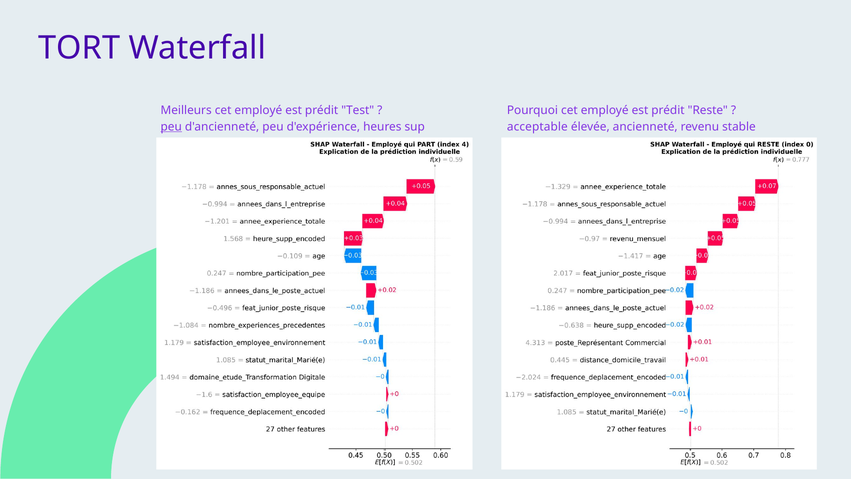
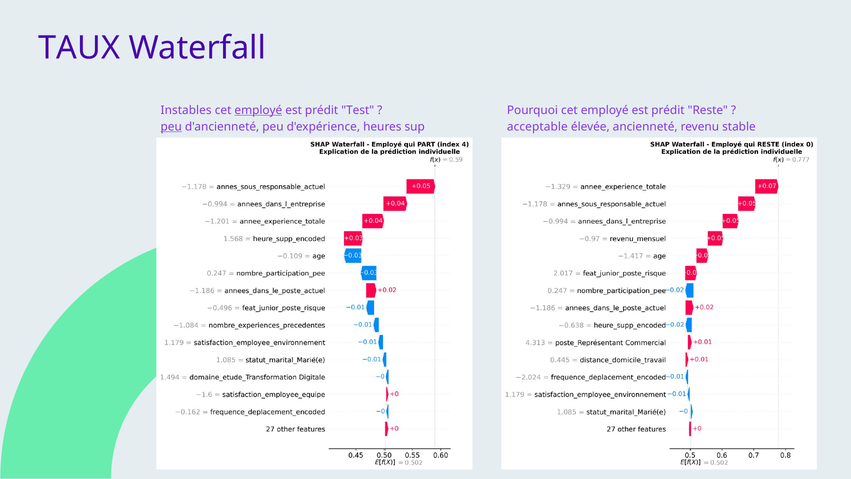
TORT: TORT -> TAUX (79, 48)
Meilleurs: Meilleurs -> Instables (186, 110)
employé underline: none -> present (258, 110)
